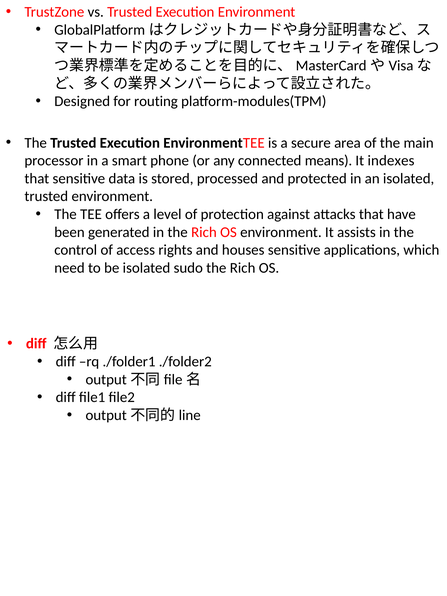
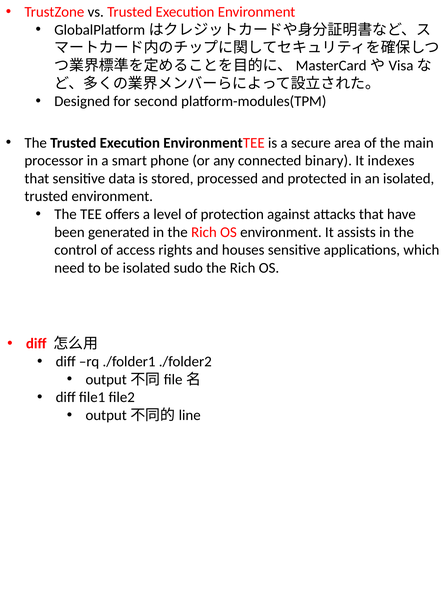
routing: routing -> second (156, 101)
means: means -> binary (328, 161)
